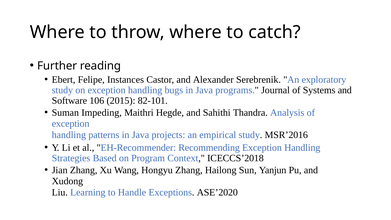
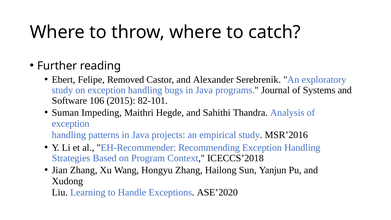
Instances: Instances -> Removed (126, 80)
